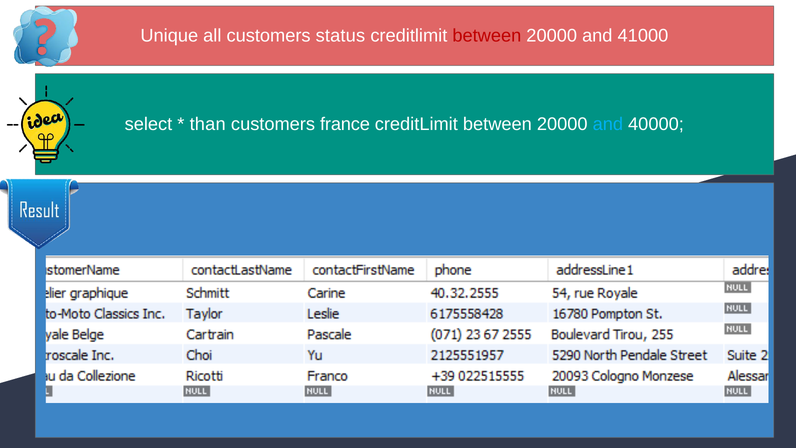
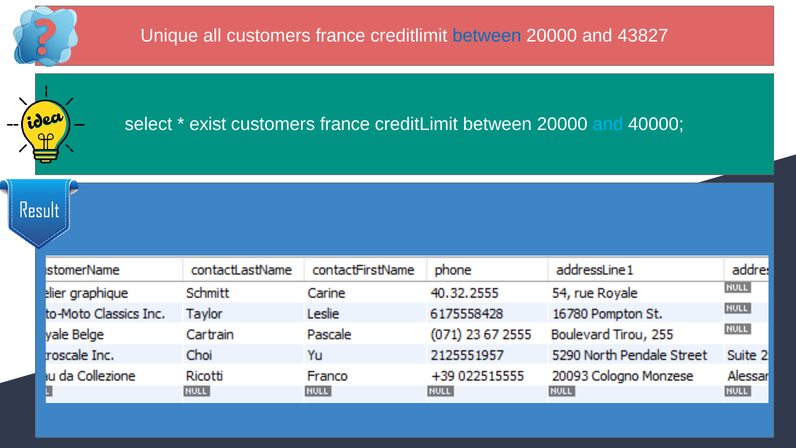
all customers status: status -> france (341, 36)
between colour: red -> blue (487, 36)
41000: 41000 -> 43827 (643, 36)
than: than -> exist (208, 124)
